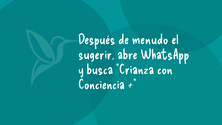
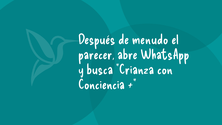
sugerir: sugerir -> parecer (96, 55)
